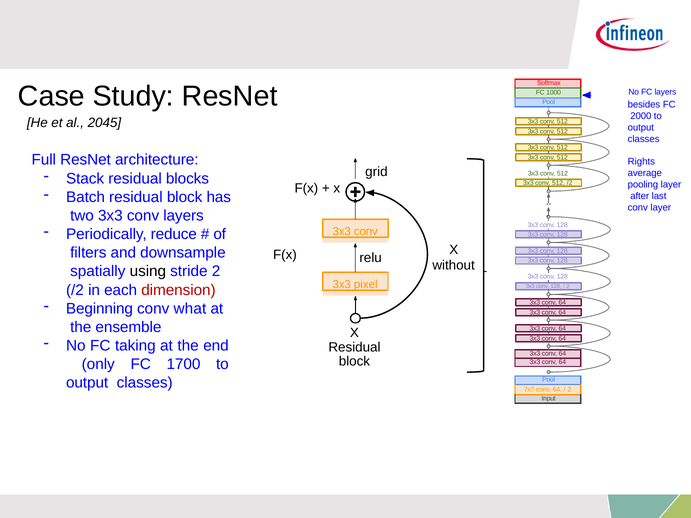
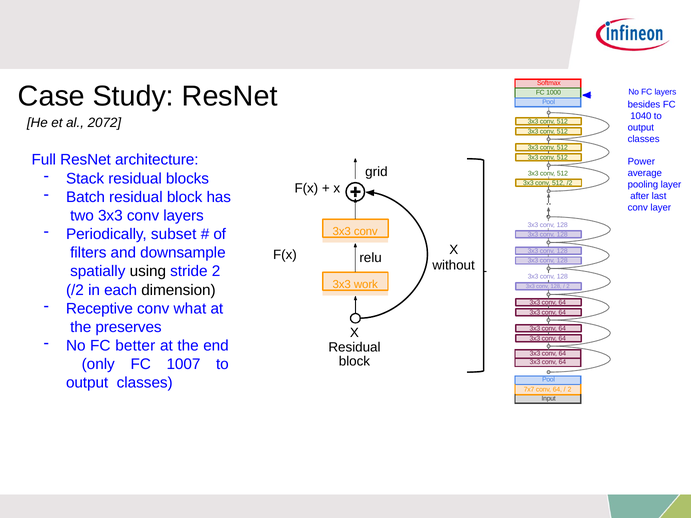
2000: 2000 -> 1040 (641, 116)
2045: 2045 -> 2072 (104, 123)
Rights: Rights -> Power (641, 162)
reduce: reduce -> subset (174, 234)
pixel: pixel -> work (366, 284)
dimension colour: red -> black (178, 290)
Beginning: Beginning -> Receptive (99, 309)
ensemble: ensemble -> preserves (128, 327)
taking: taking -> better (135, 346)
1700: 1700 -> 1007 (183, 364)
